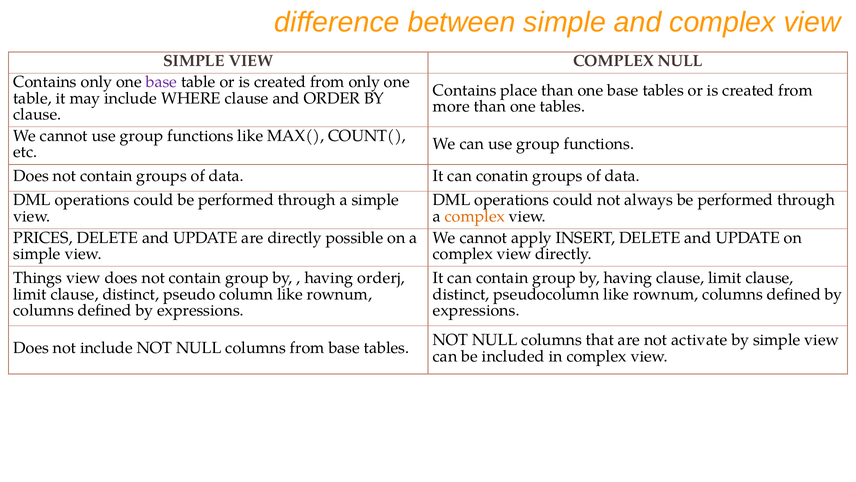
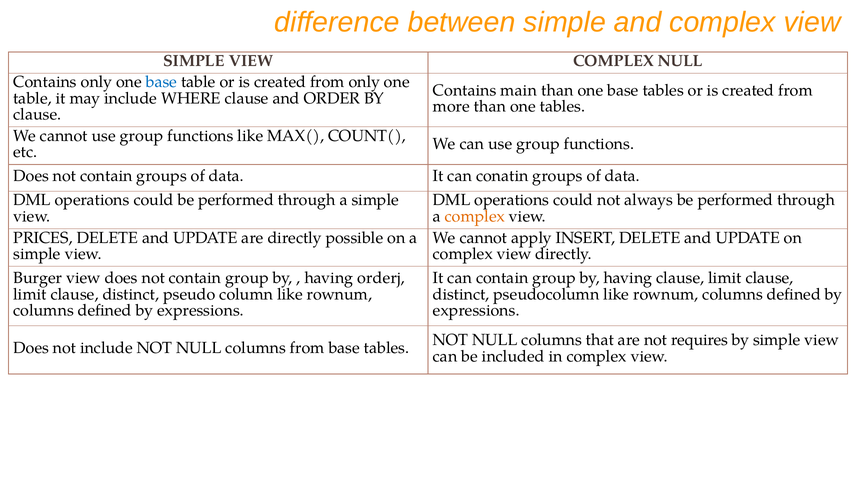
base colour: purple -> blue (161, 82)
place: place -> main (519, 90)
Things: Things -> Burger (38, 278)
activate: activate -> requires (700, 340)
